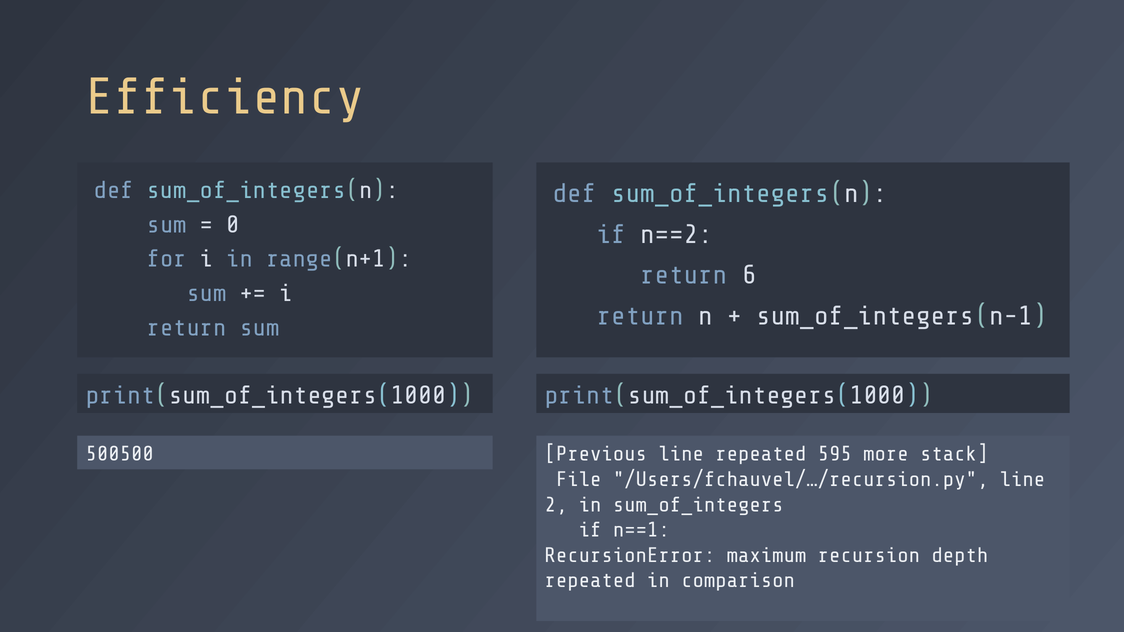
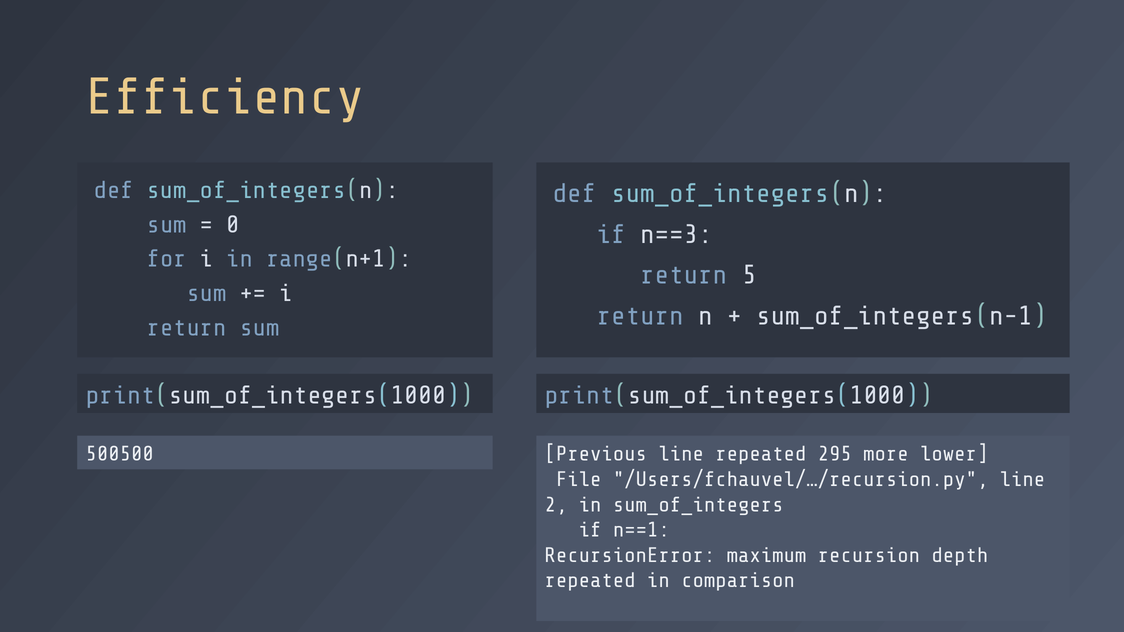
n==2: n==2 -> n==3 (676, 234)
6: 6 -> 5 (749, 275)
595: 595 -> 295 (835, 454)
stack: stack -> lower (954, 454)
